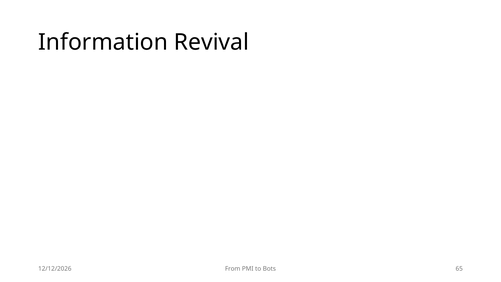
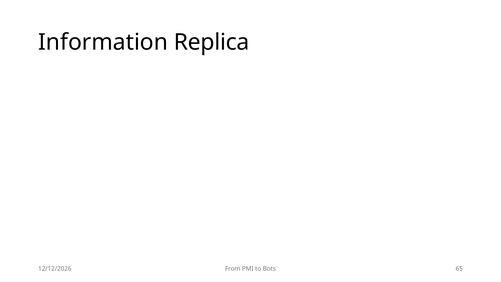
Revival: Revival -> Replica (212, 42)
